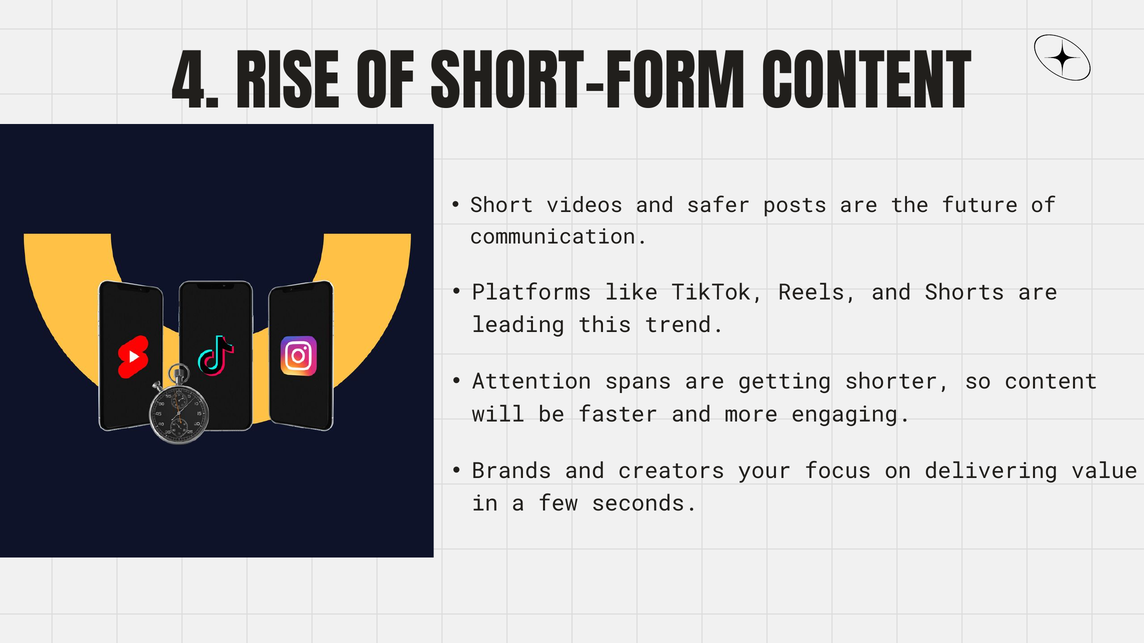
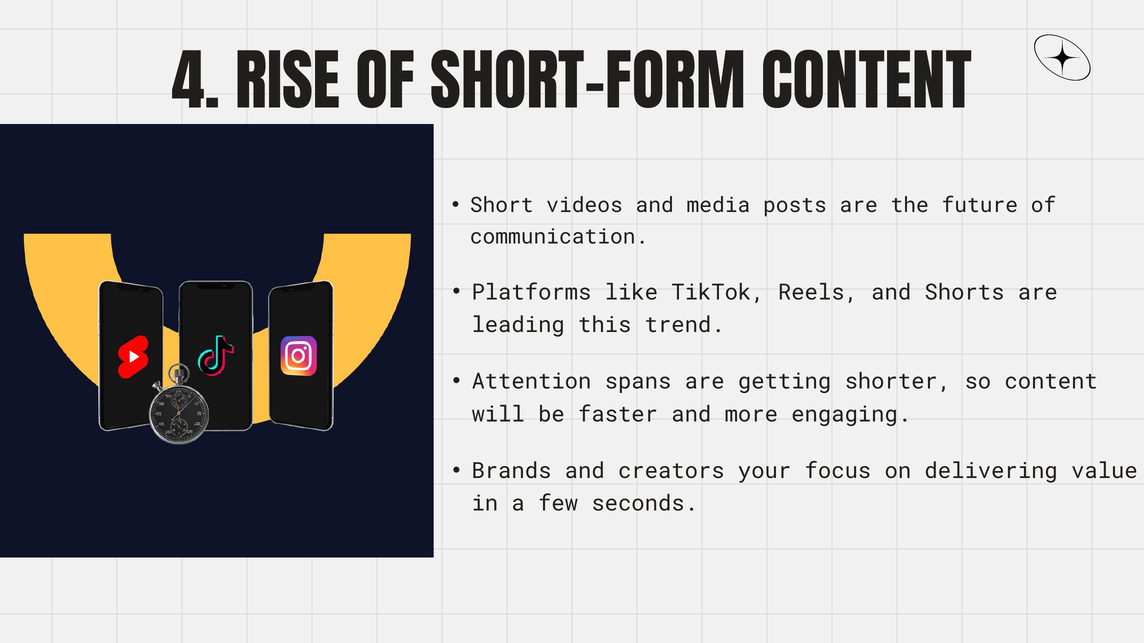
safer: safer -> media (718, 206)
